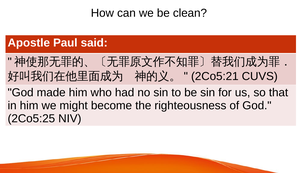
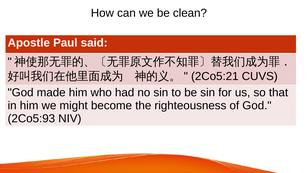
2Co5:25: 2Co5:25 -> 2Co5:93 (31, 119)
